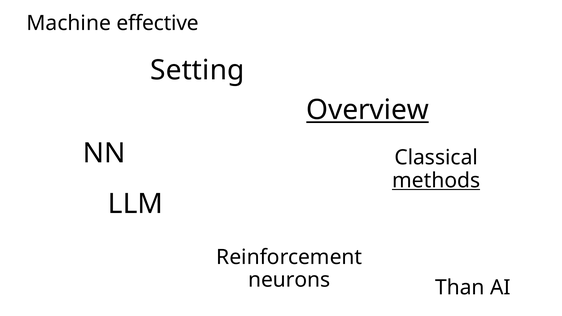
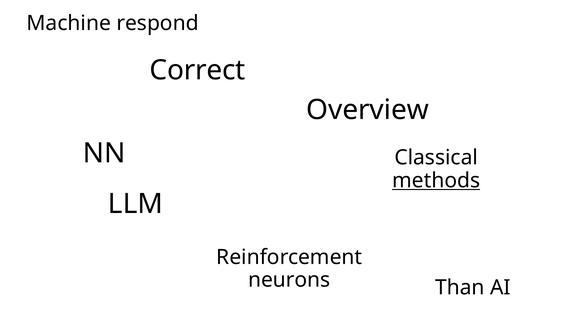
effective: effective -> respond (158, 23)
Setting: Setting -> Correct (198, 70)
Overview underline: present -> none (368, 110)
